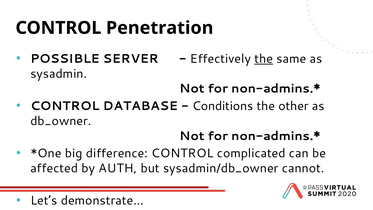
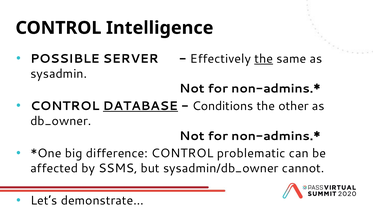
Penetration: Penetration -> Intelligence (160, 28)
DATABASE underline: none -> present (140, 106)
complicated: complicated -> problematic (251, 153)
AUTH: AUTH -> SSMS (118, 168)
